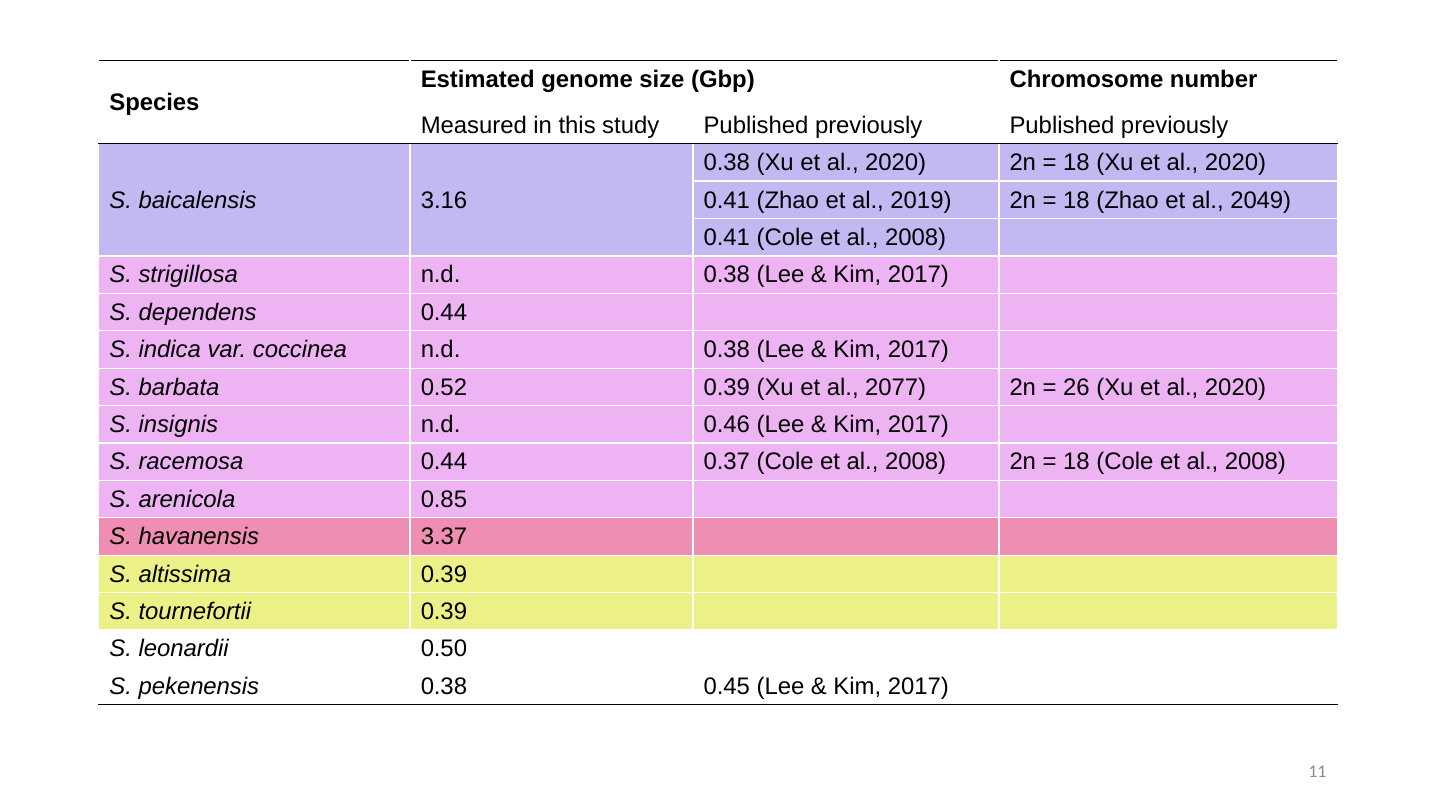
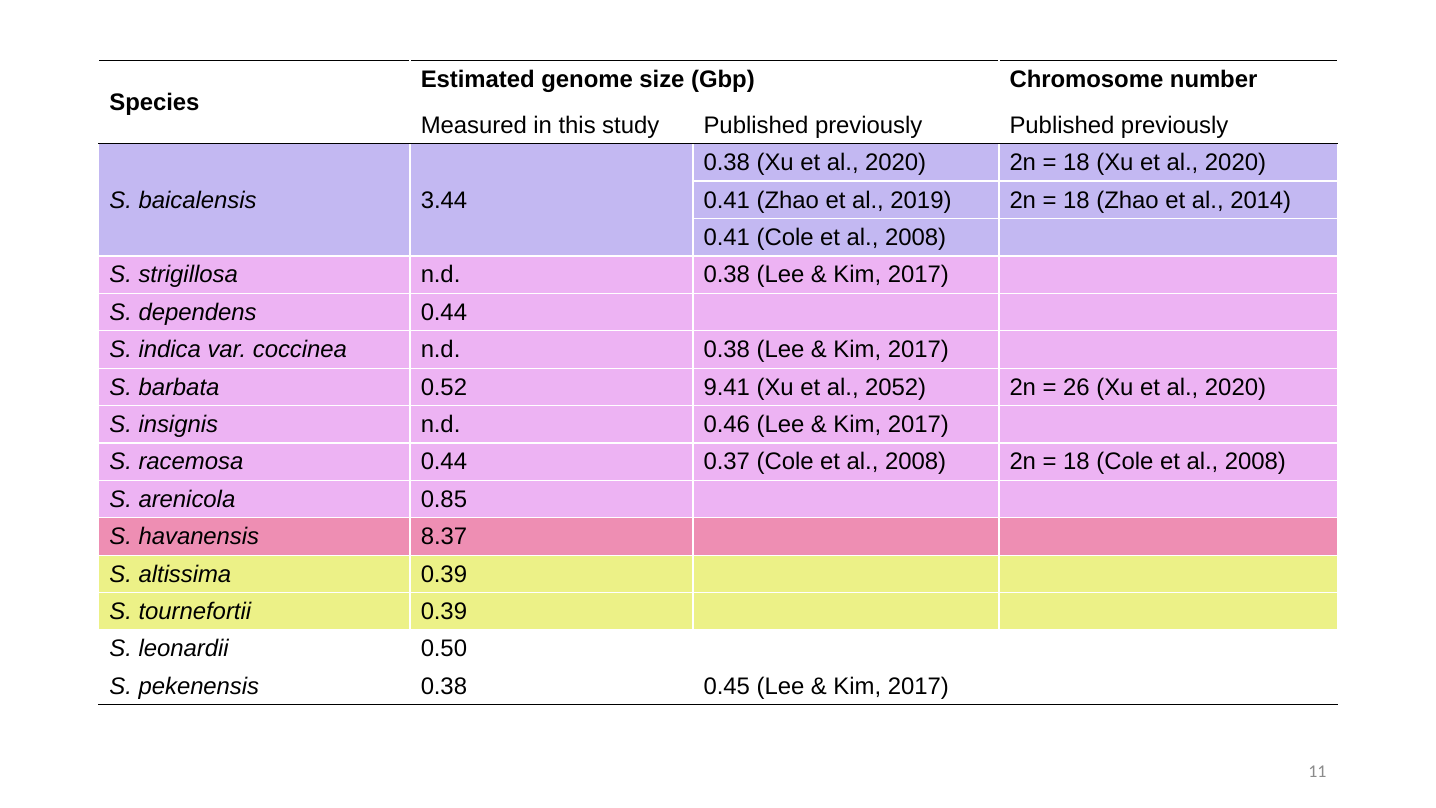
3.16: 3.16 -> 3.44 (444, 200)
2049: 2049 -> 2014 (1261, 200)
0.52 0.39: 0.39 -> 9.41 (727, 387)
2077: 2077 -> 2052 (896, 387)
3.37: 3.37 -> 8.37 (444, 537)
